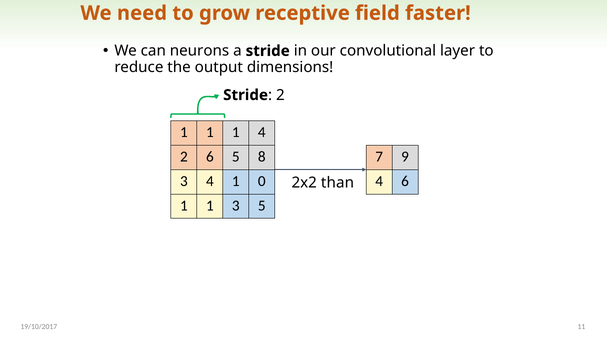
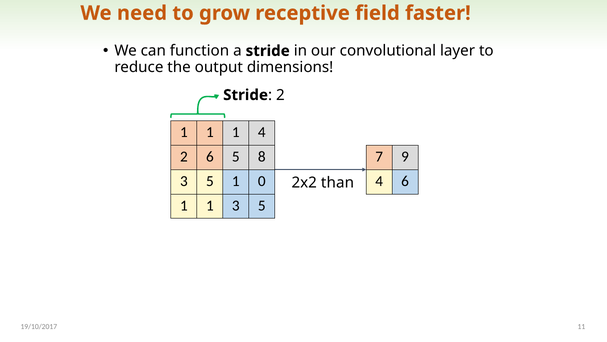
neurons: neurons -> function (199, 51)
4: 4 -> 5 (210, 181)
